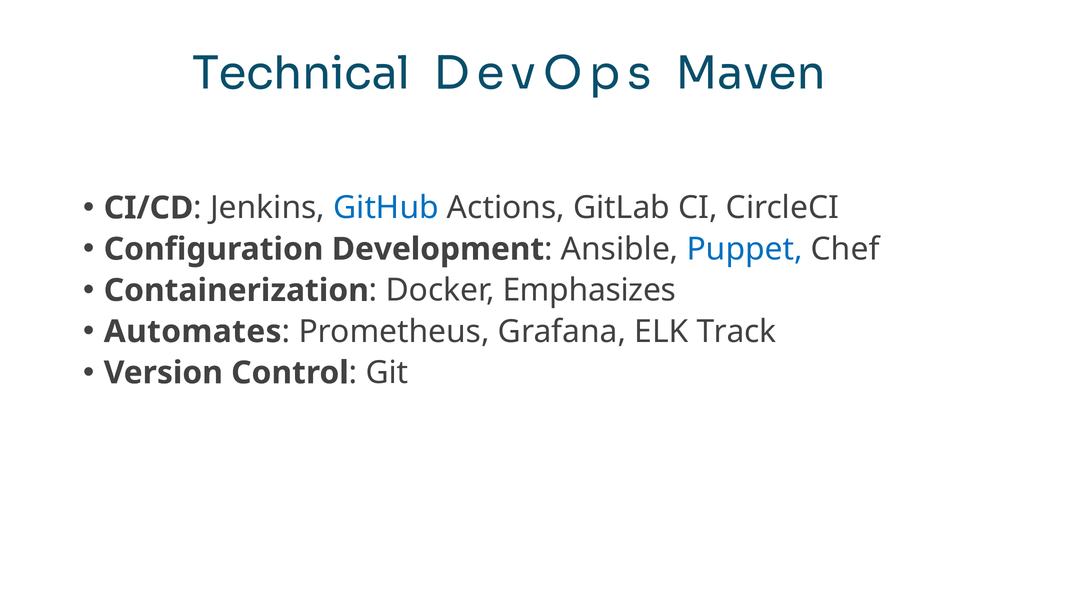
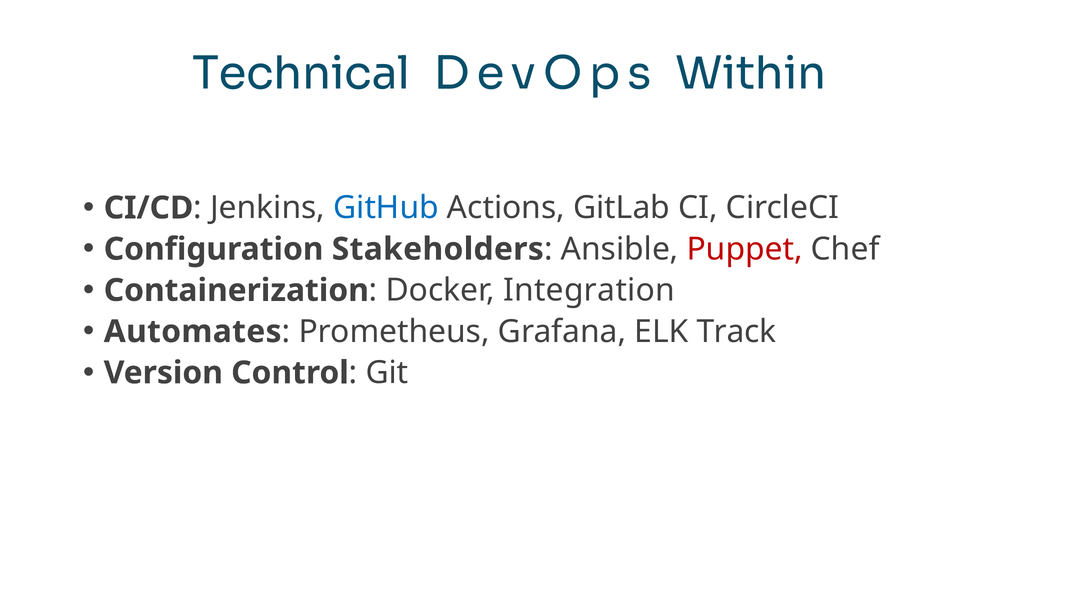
Maven: Maven -> Within (751, 74)
Development: Development -> Stakeholders (438, 249)
Puppet colour: blue -> red (745, 249)
Emphasizes: Emphasizes -> Integration (589, 290)
